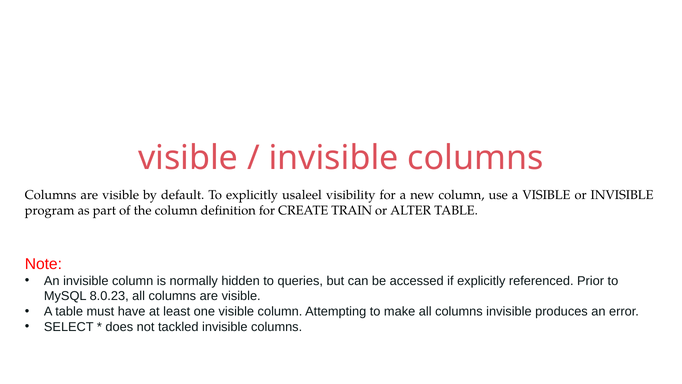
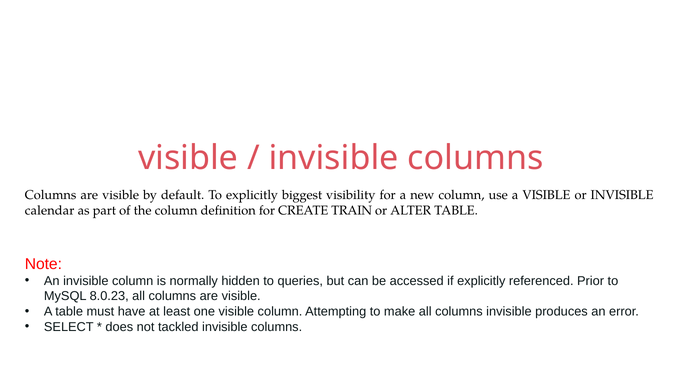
usaleel: usaleel -> biggest (302, 195)
program: program -> calendar (50, 210)
